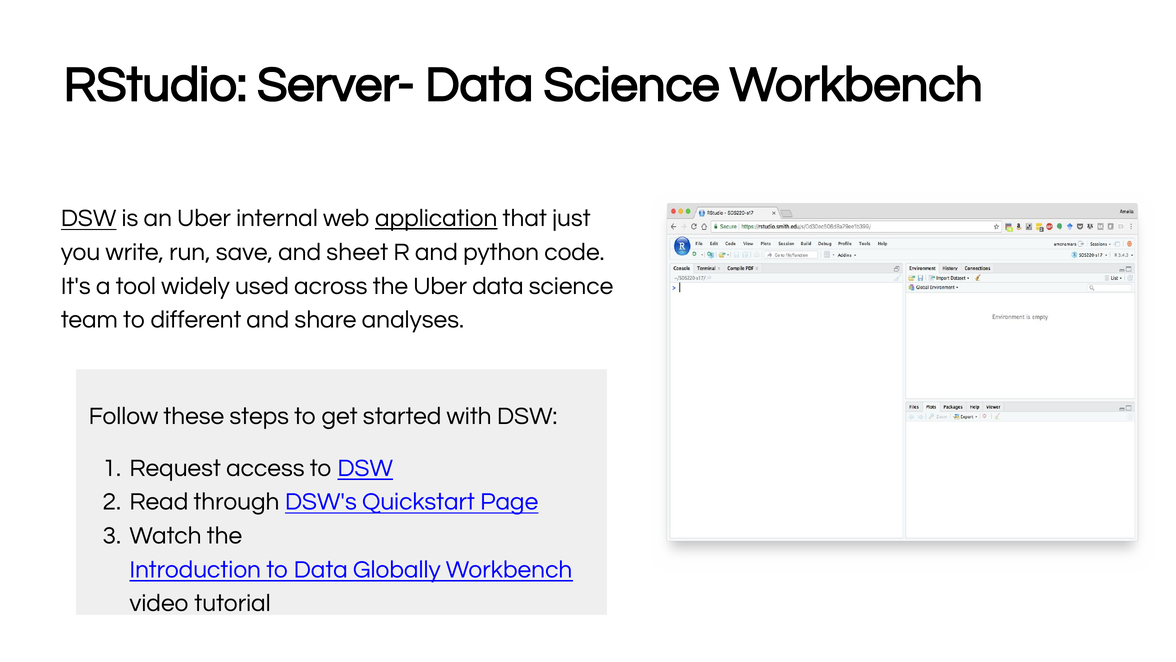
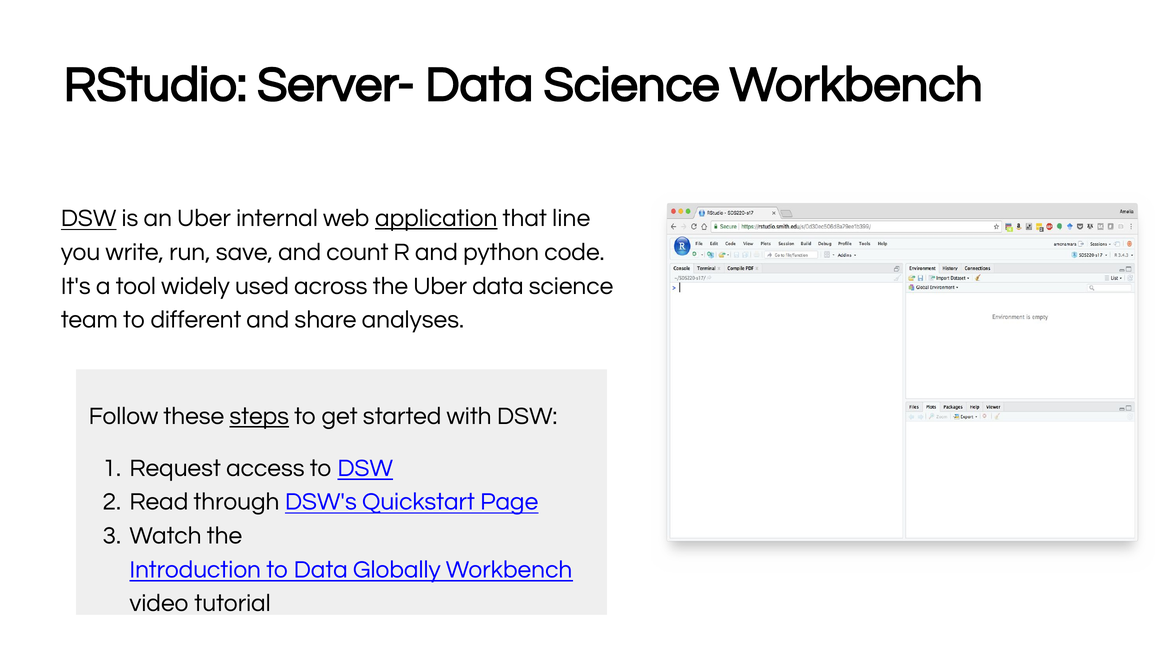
just: just -> line (571, 218)
sheet: sheet -> count (357, 252)
steps underline: none -> present (259, 416)
